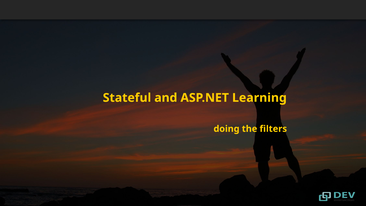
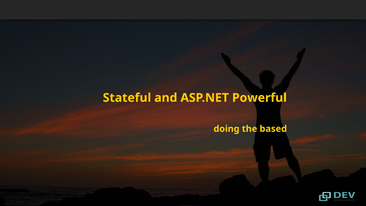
Learning: Learning -> Powerful (259, 98)
filters: filters -> based (273, 129)
